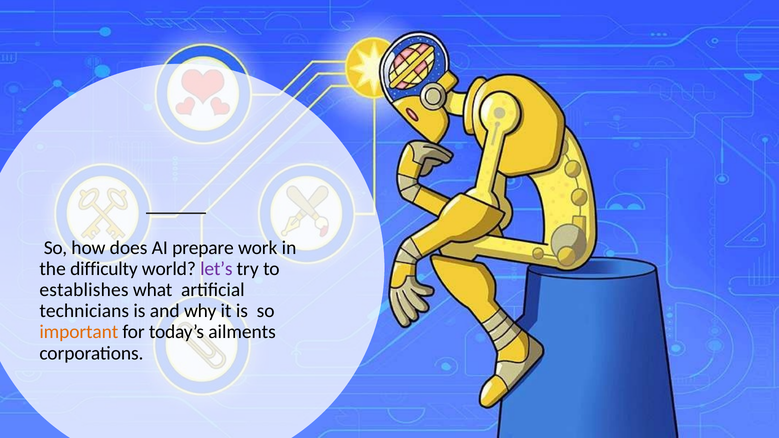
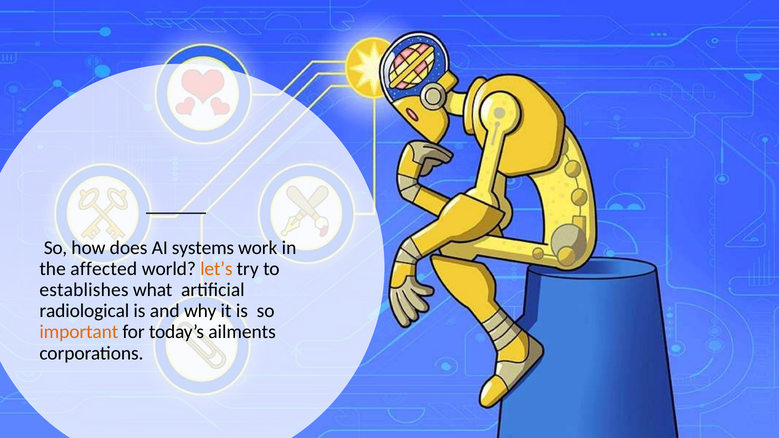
prepare: prepare -> systems (203, 248)
difficulty: difficulty -> affected (104, 269)
let’s colour: purple -> orange (216, 269)
technicians: technicians -> radiological (84, 311)
